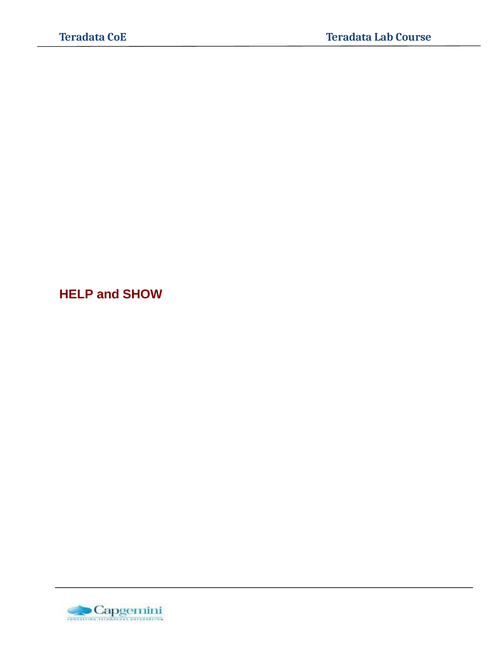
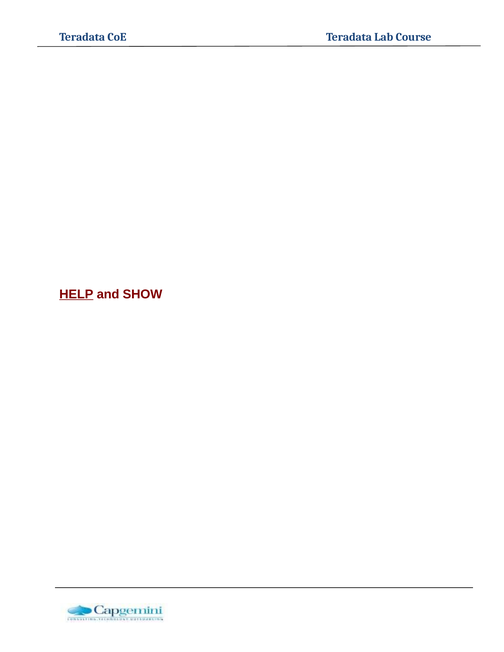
HELP underline: none -> present (76, 294)
